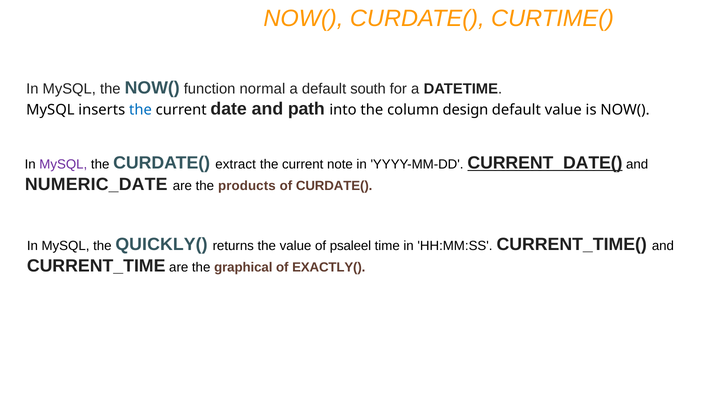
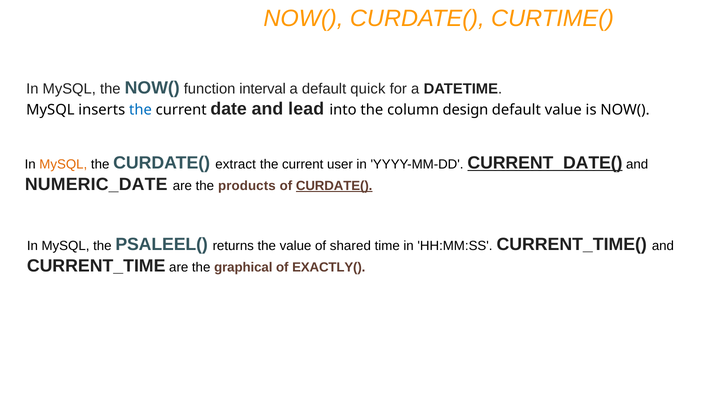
normal: normal -> interval (263, 89)
south: south -> quick (368, 89)
path: path -> lead (306, 109)
MySQL colour: purple -> orange (63, 165)
note: note -> user (340, 165)
CURDATE( underline: none -> present (334, 186)
QUICKLY(: QUICKLY( -> PSALEEL( (162, 245)
psaleel: psaleel -> shared (350, 246)
